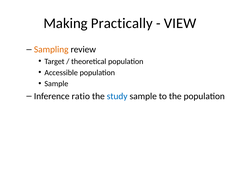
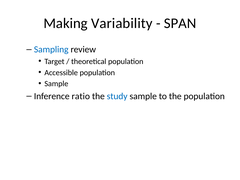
Practically: Practically -> Variability (122, 23)
VIEW: VIEW -> SPAN (180, 23)
Sampling colour: orange -> blue (51, 49)
